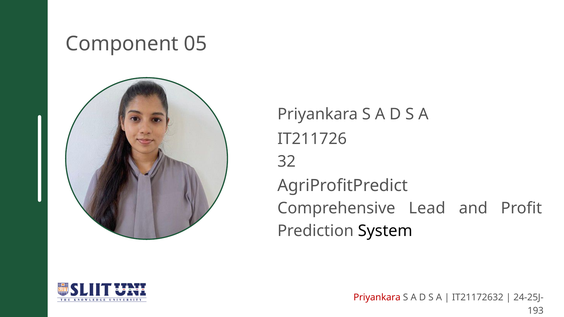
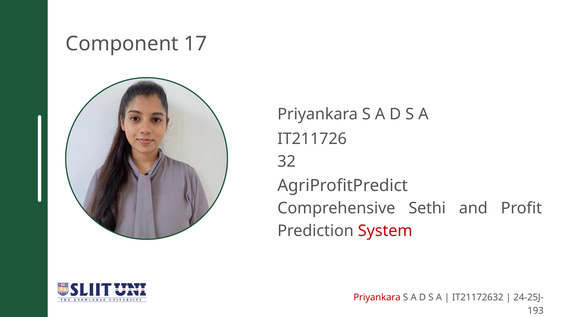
05: 05 -> 17 (196, 44)
Lead: Lead -> Sethi (427, 209)
System colour: black -> red (385, 231)
